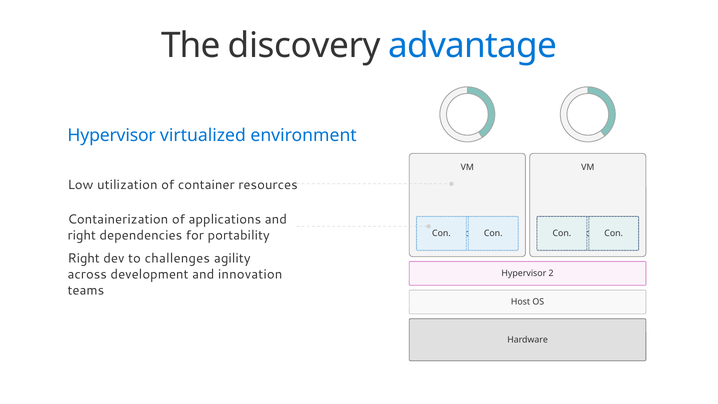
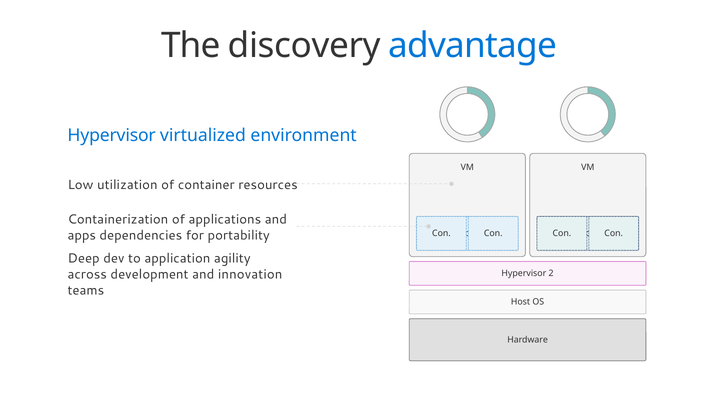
right: right -> apps (82, 235)
Right: Right -> Deep (84, 258)
to challenges: challenges -> application (177, 258)
